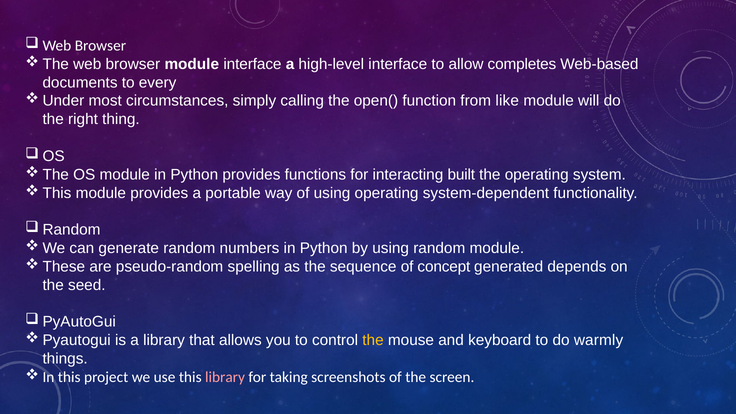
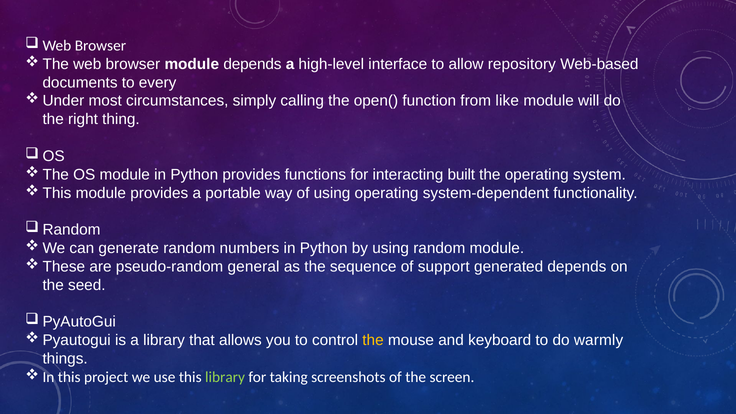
module interface: interface -> depends (252, 64)
completes: completes -> repository (522, 64)
spelling: spelling -> general (254, 267)
concept: concept -> support (444, 267)
library colour: pink -> light green (225, 377)
